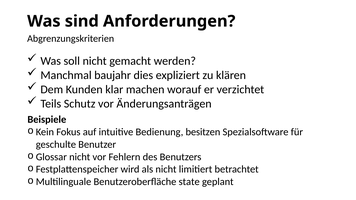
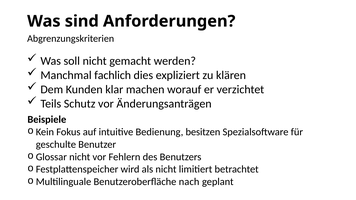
baujahr: baujahr -> fachlich (113, 75)
state: state -> nach (189, 182)
